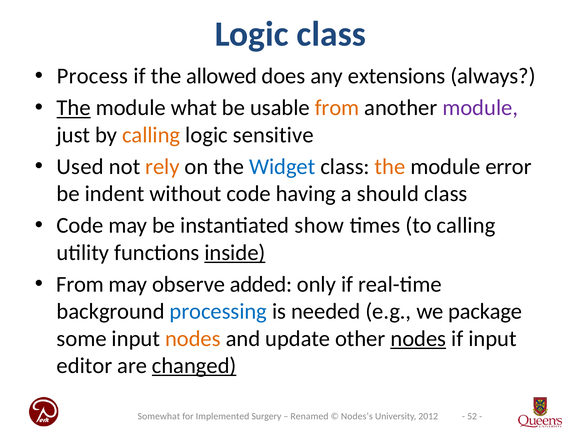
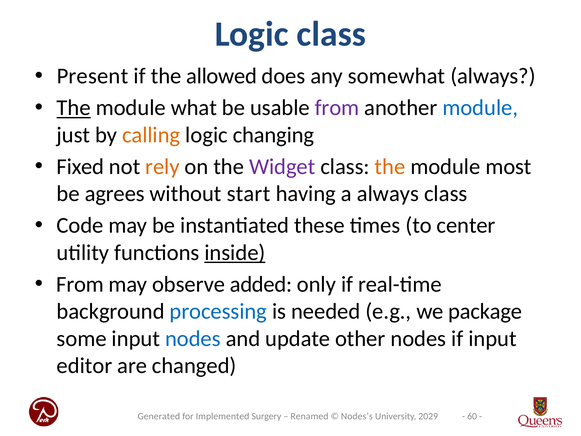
Process: Process -> Present (92, 76)
extensions: extensions -> somewhat (397, 76)
from colour: orange -> purple (337, 108)
module colour: purple -> blue (480, 108)
sensitive: sensitive -> changing (273, 135)
Used: Used -> Fixed (80, 167)
Widget colour: blue -> purple (282, 167)
error: error -> most (508, 167)
indent: indent -> agrees (115, 194)
without code: code -> start (249, 194)
a should: should -> always (388, 194)
show: show -> these (319, 225)
to calling: calling -> center (466, 225)
nodes colour: orange -> blue (193, 338)
nodes underline: present -> none (418, 338)
changed underline: present -> none (194, 366)
52: 52 -> 60 (472, 416)
Somewhat: Somewhat -> Generated (159, 416)
2012: 2012 -> 2029 (428, 416)
